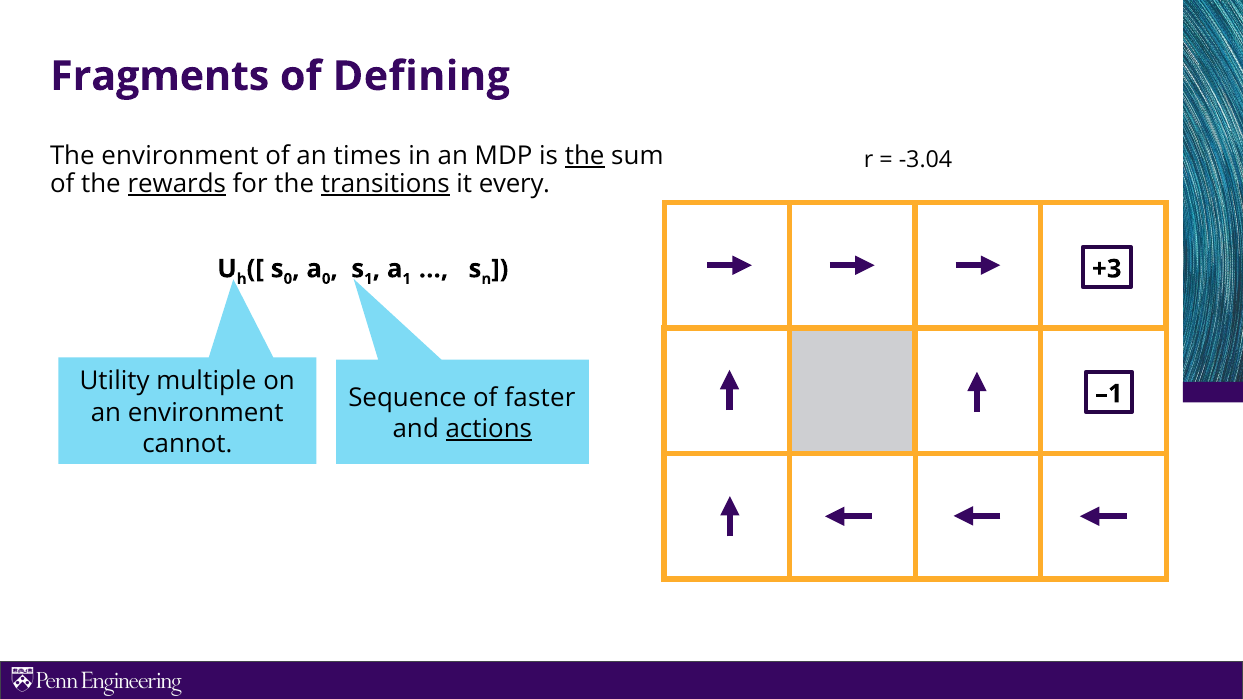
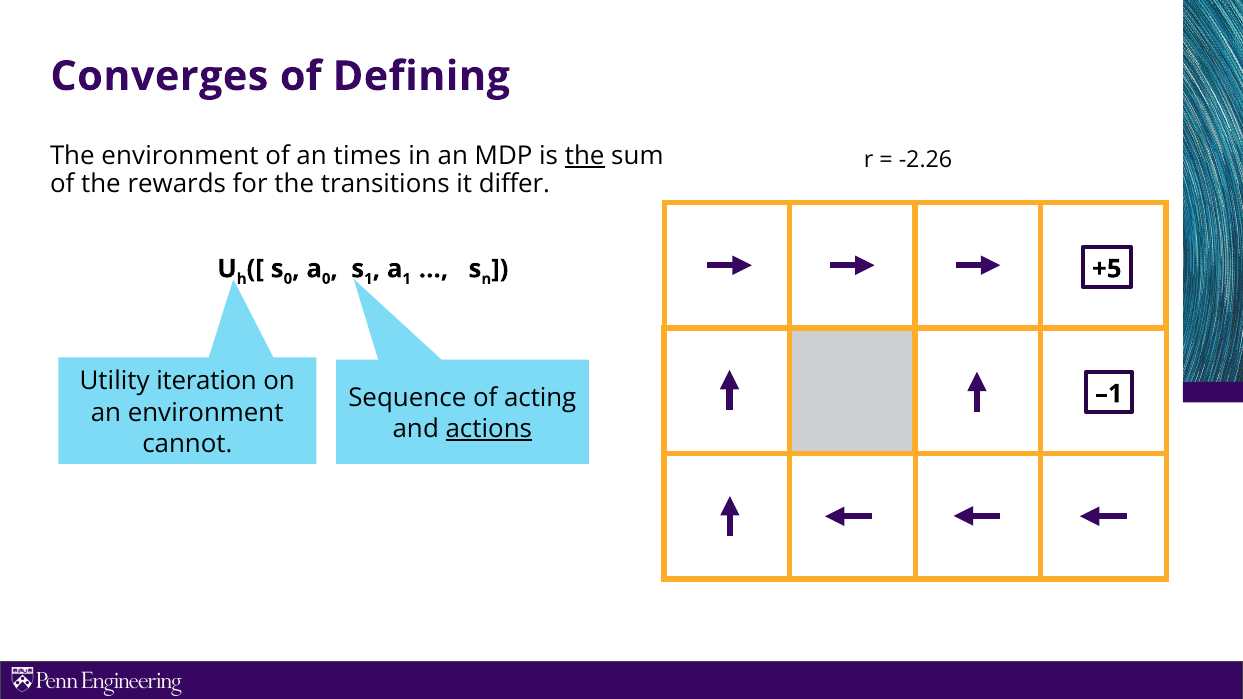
Fragments: Fragments -> Converges (159, 76)
-3.04: -3.04 -> -2.26 (925, 160)
rewards underline: present -> none (177, 184)
transitions underline: present -> none (385, 184)
every: every -> differ (514, 184)
+3: +3 -> +5 (1107, 269)
multiple: multiple -> iteration (207, 381)
faster: faster -> acting (540, 398)
